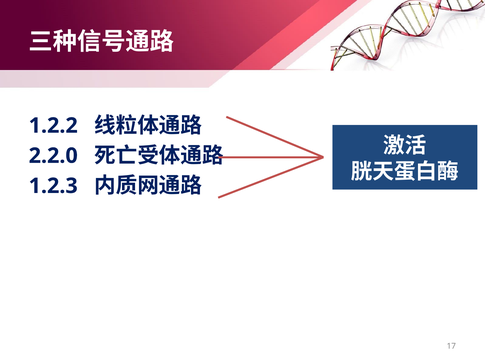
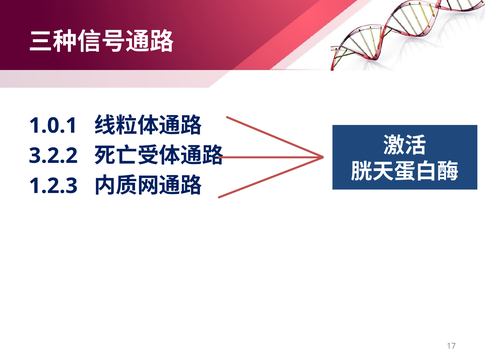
1.2.2: 1.2.2 -> 1.0.1 (53, 126)
2.2.0: 2.2.0 -> 3.2.2 (53, 156)
